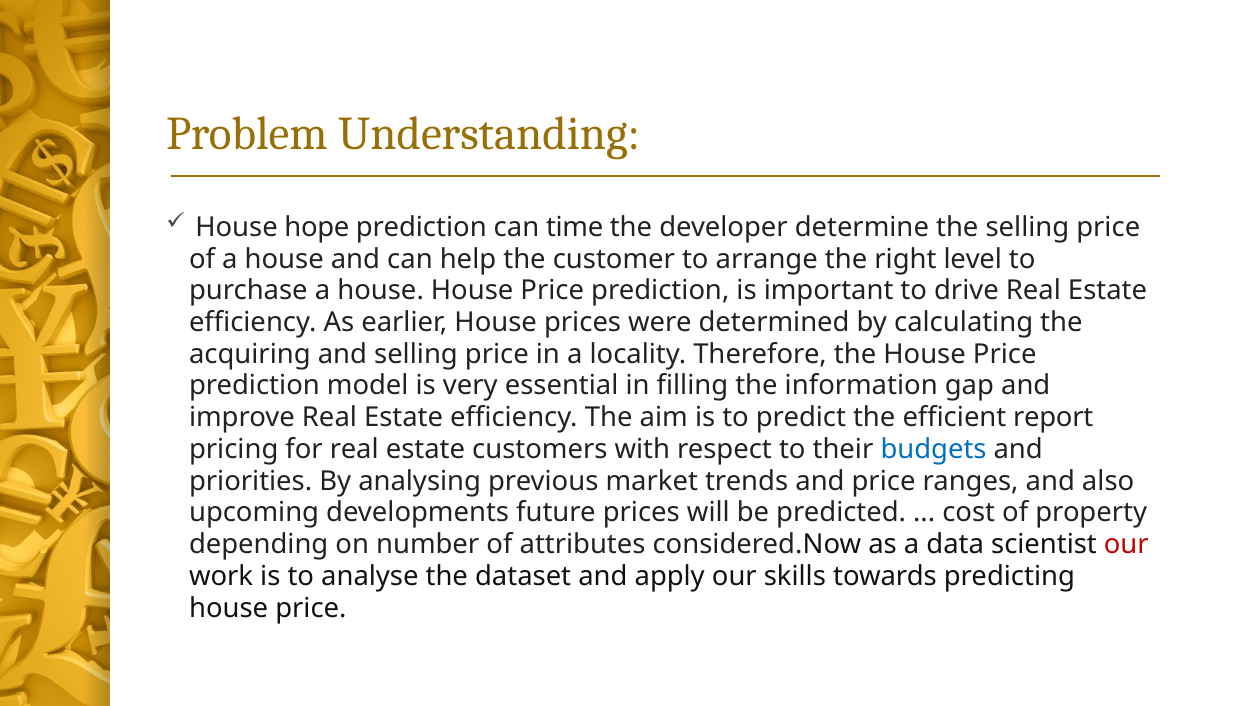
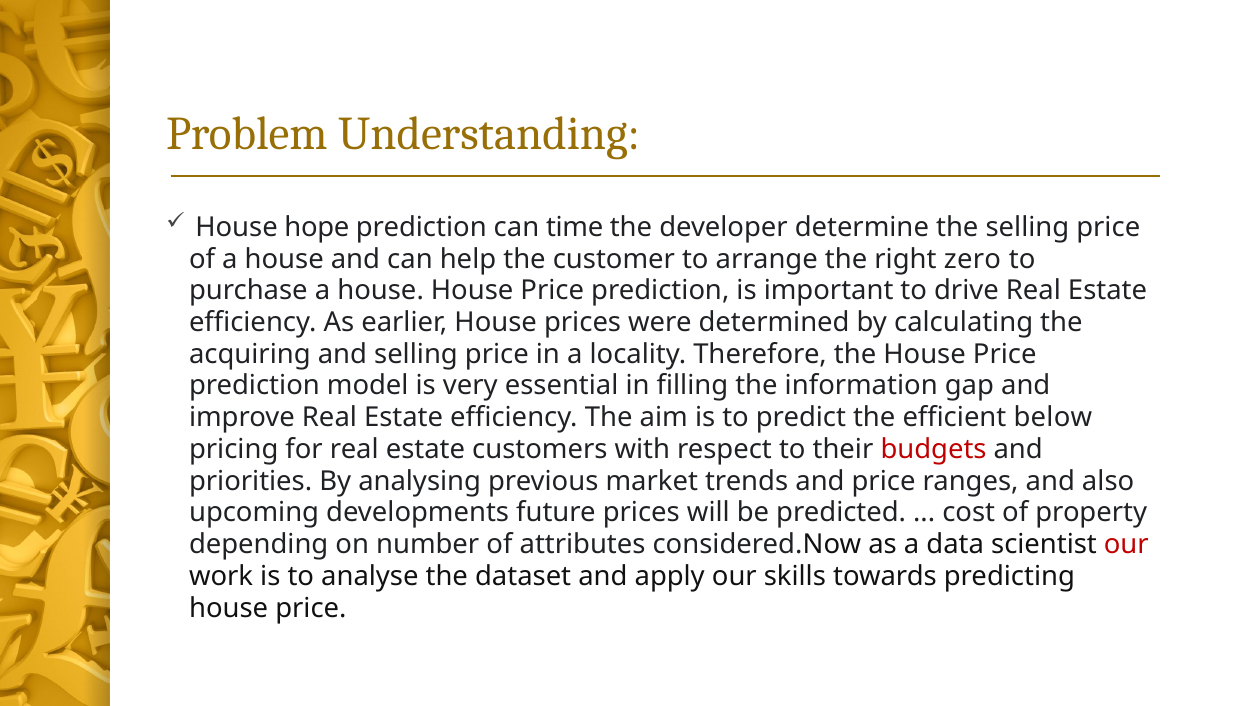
level: level -> zero (972, 259)
report: report -> below (1053, 417)
budgets colour: blue -> red (934, 449)
